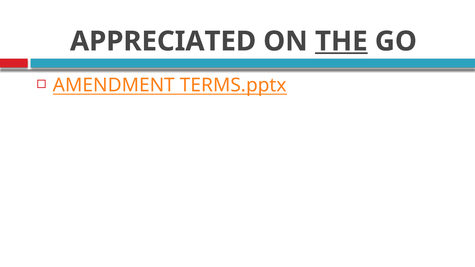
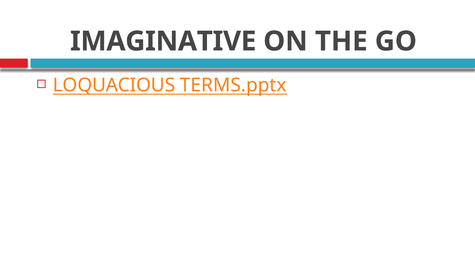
APPRECIATED: APPRECIATED -> IMAGINATIVE (163, 41)
THE underline: present -> none (341, 41)
AMENDMENT: AMENDMENT -> LOQUACIOUS (114, 85)
